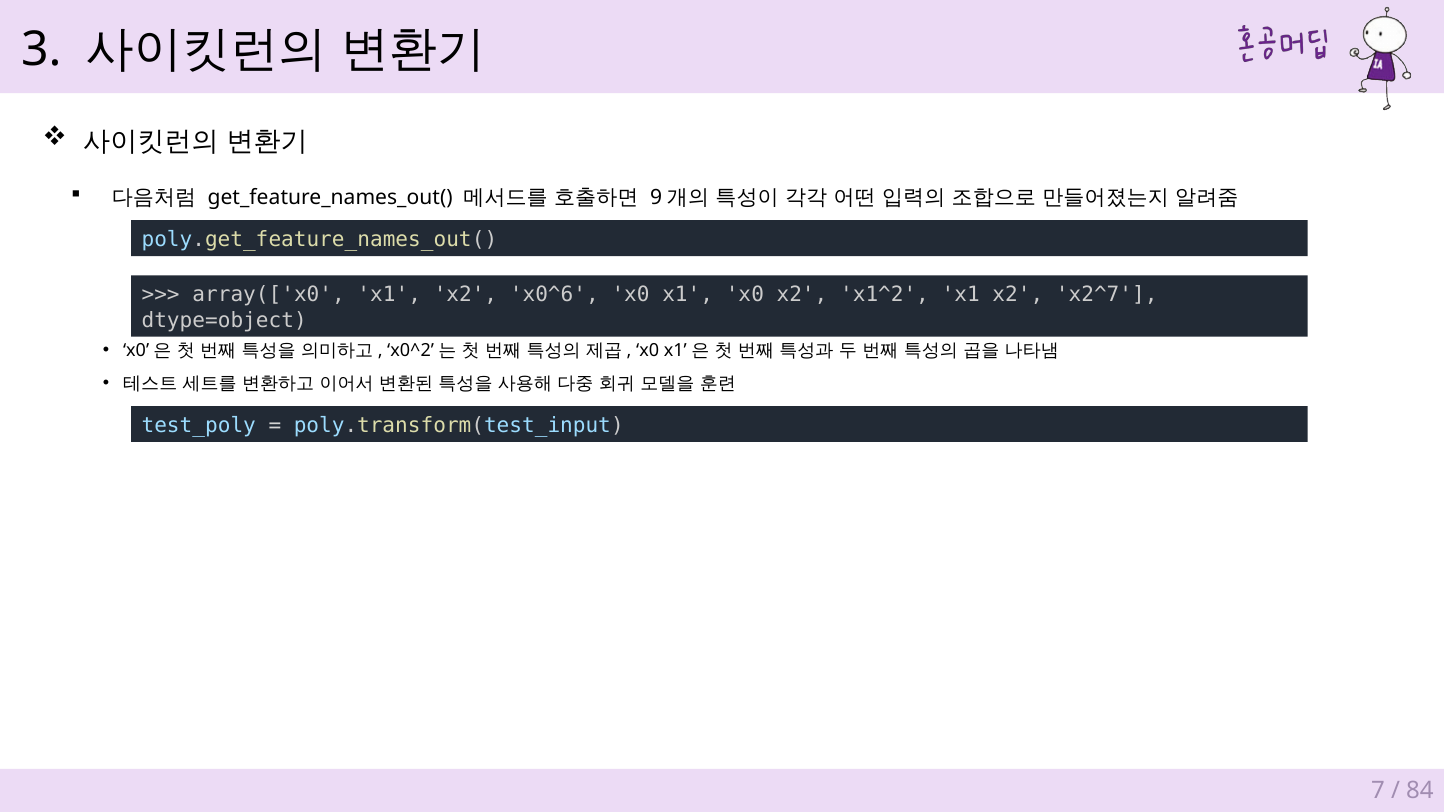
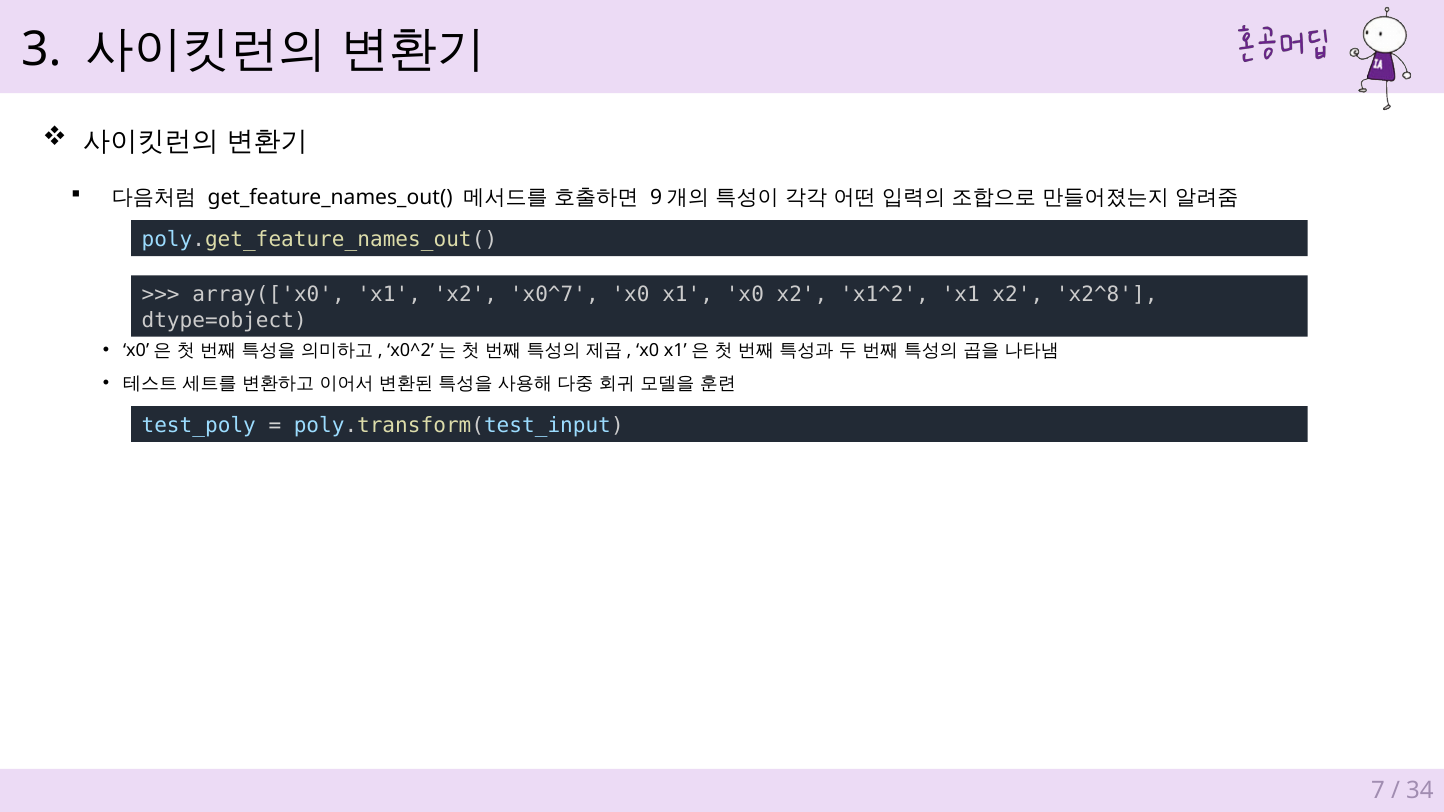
x0^6: x0^6 -> x0^7 (554, 295)
x2^7: x2^7 -> x2^8 (1107, 295)
84: 84 -> 34 (1420, 790)
